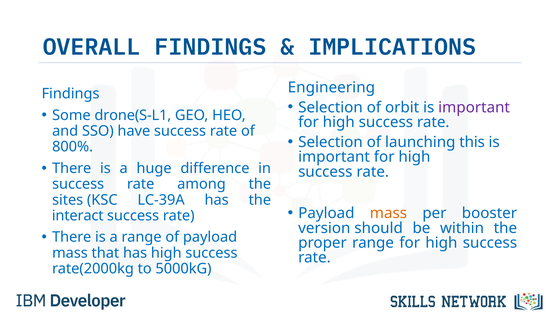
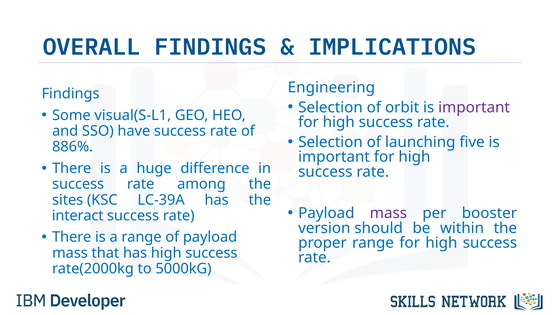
drone(S-L1: drone(S-L1 -> visual(S-L1 (133, 115)
this: this -> five (472, 142)
800%: 800% -> 886% (73, 147)
mass colour: orange -> purple (388, 213)
